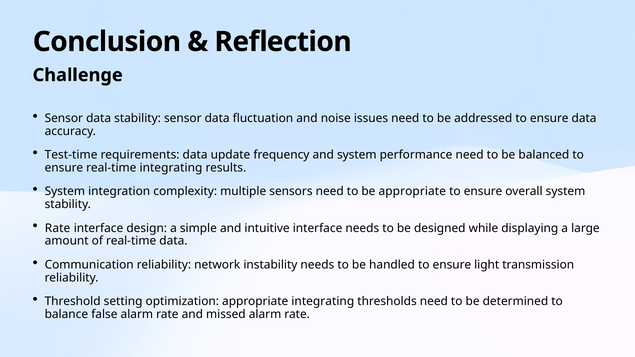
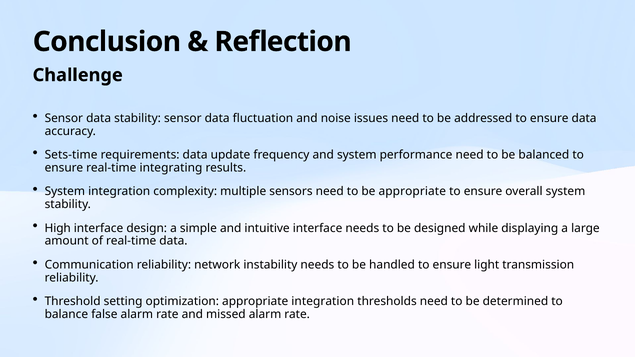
Test-time: Test-time -> Sets-time (71, 155)
Rate: Rate -> High (58, 228)
appropriate integrating: integrating -> integration (323, 302)
